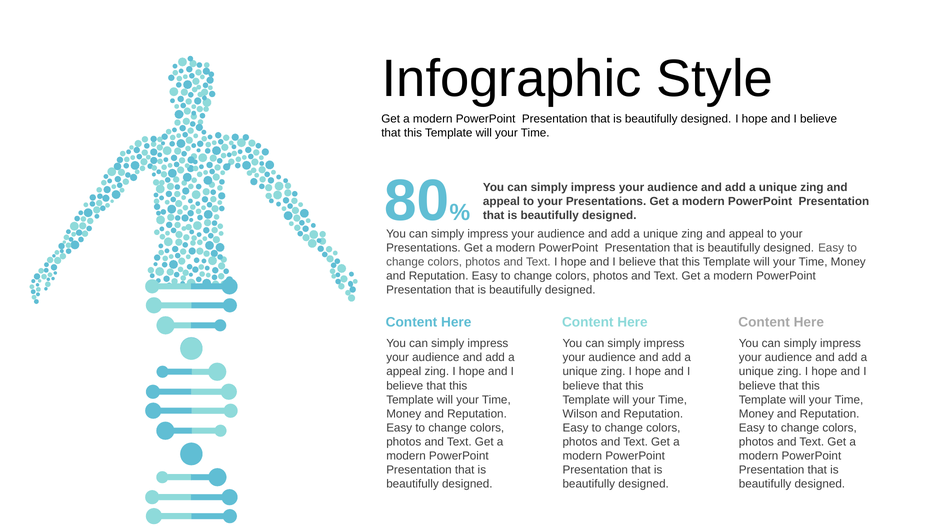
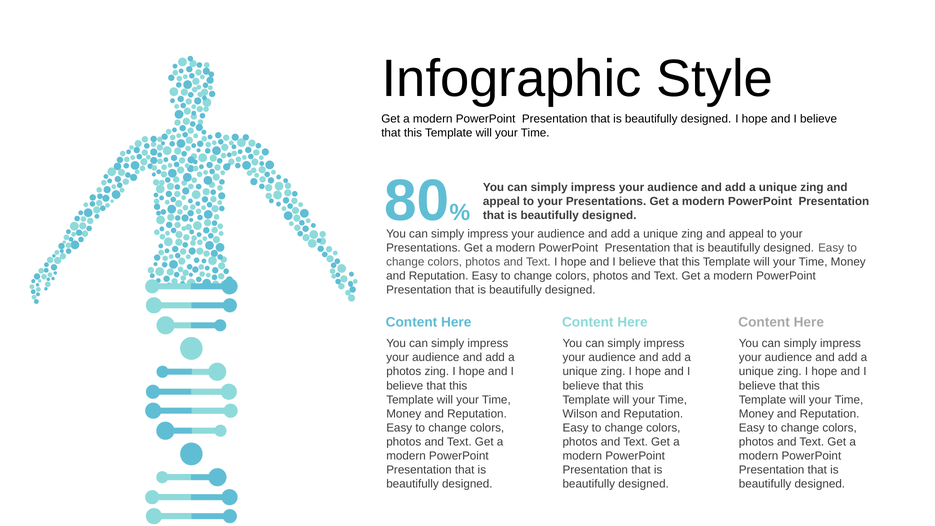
appeal: appeal -> photos (404, 372)
